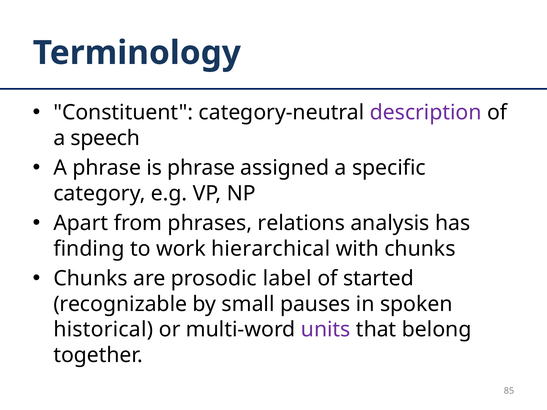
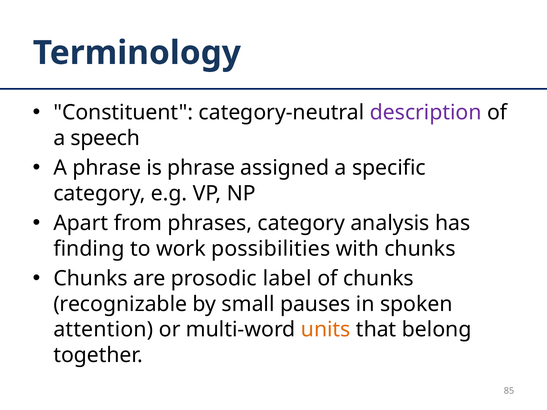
phrases relations: relations -> category (301, 223)
hierarchical: hierarchical -> possibilities (271, 249)
of started: started -> chunks (378, 279)
historical: historical -> attention (103, 330)
units colour: purple -> orange (326, 330)
